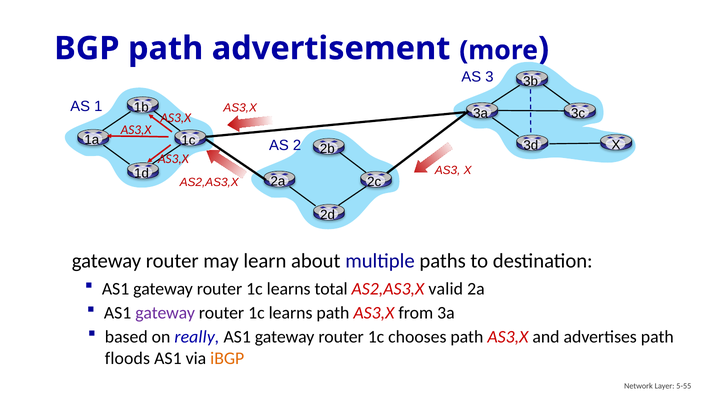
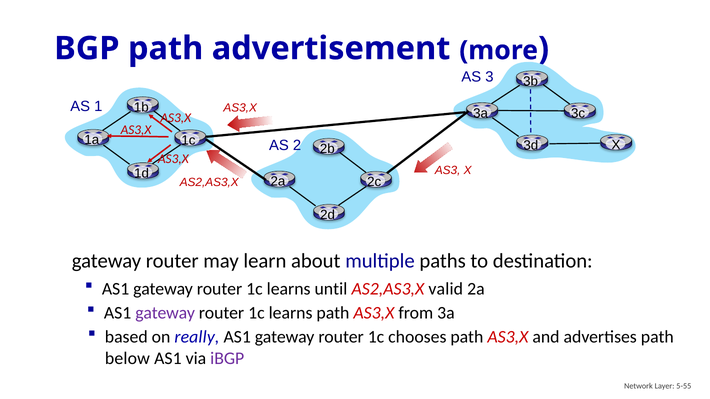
total: total -> until (331, 289)
floods: floods -> below (127, 358)
iBGP colour: orange -> purple (227, 358)
